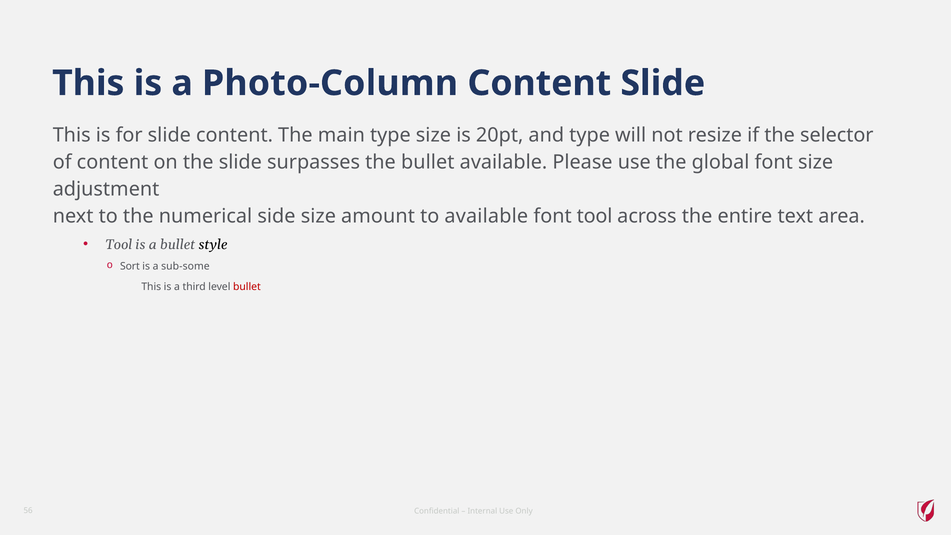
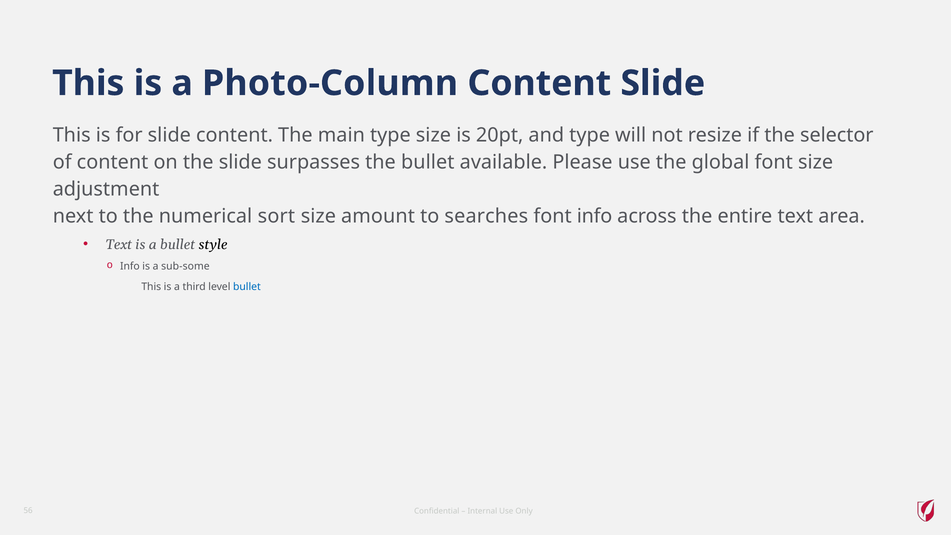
side: side -> sort (276, 216)
to available: available -> searches (486, 216)
font tool: tool -> info (595, 216)
Tool: Tool -> Text (119, 244)
Sort: Sort -> Info (130, 266)
bullet colour: red -> blue (247, 287)
